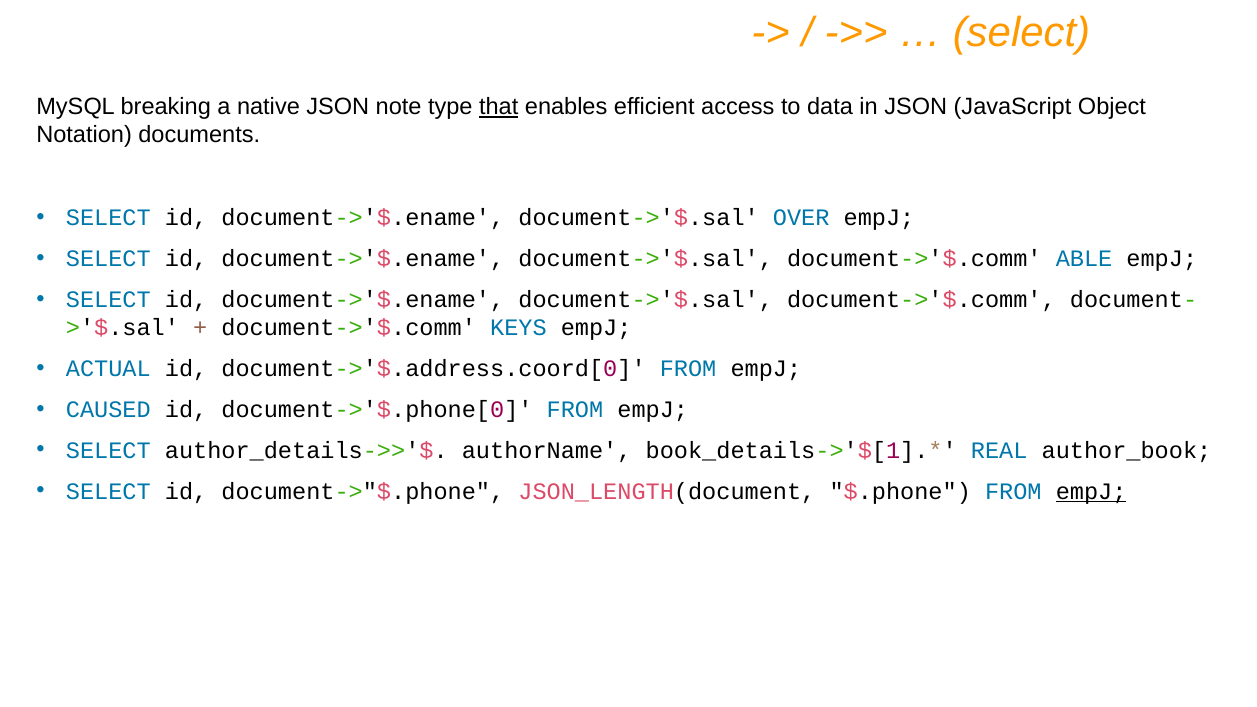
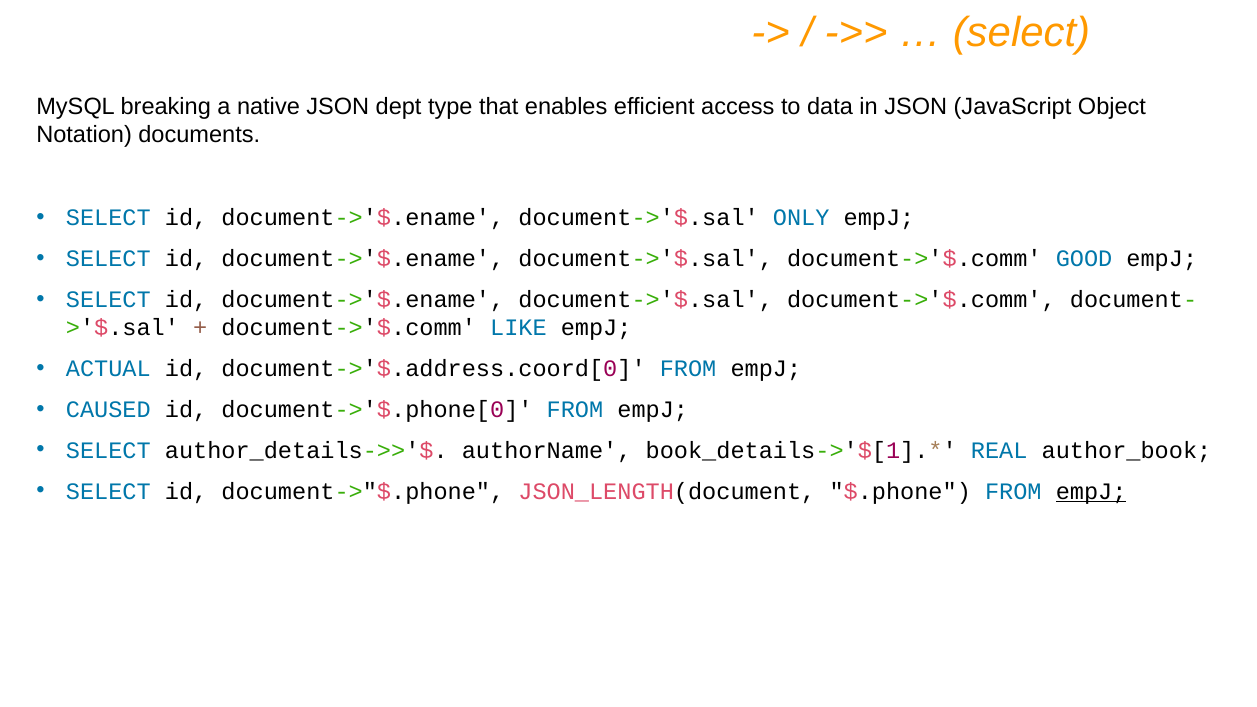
note: note -> dept (399, 107)
that underline: present -> none (499, 107)
OVER: OVER -> ONLY (801, 218)
ABLE: ABLE -> GOOD (1084, 259)
KEYS: KEYS -> LIKE (518, 328)
